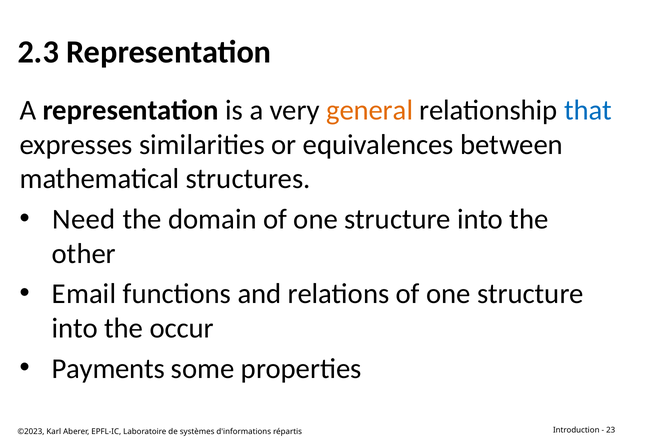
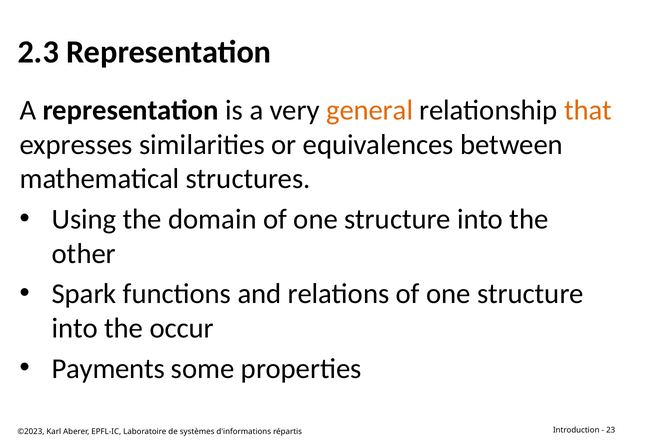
that colour: blue -> orange (588, 110)
Need: Need -> Using (84, 219)
Email: Email -> Spark (84, 294)
